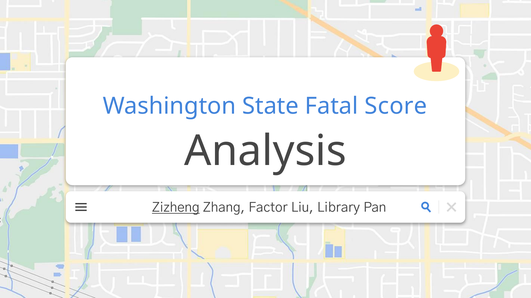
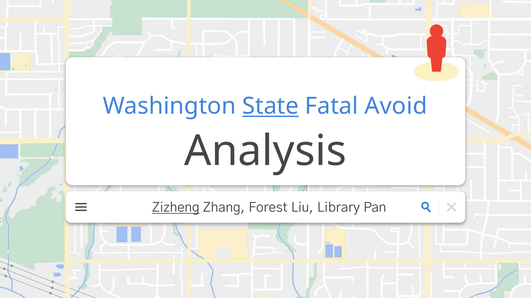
State underline: none -> present (271, 106)
Score: Score -> Avoid (396, 106)
Factor: Factor -> Forest (268, 208)
